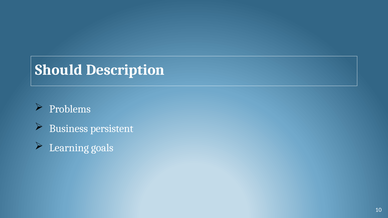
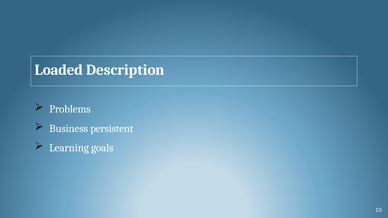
Should: Should -> Loaded (59, 70)
